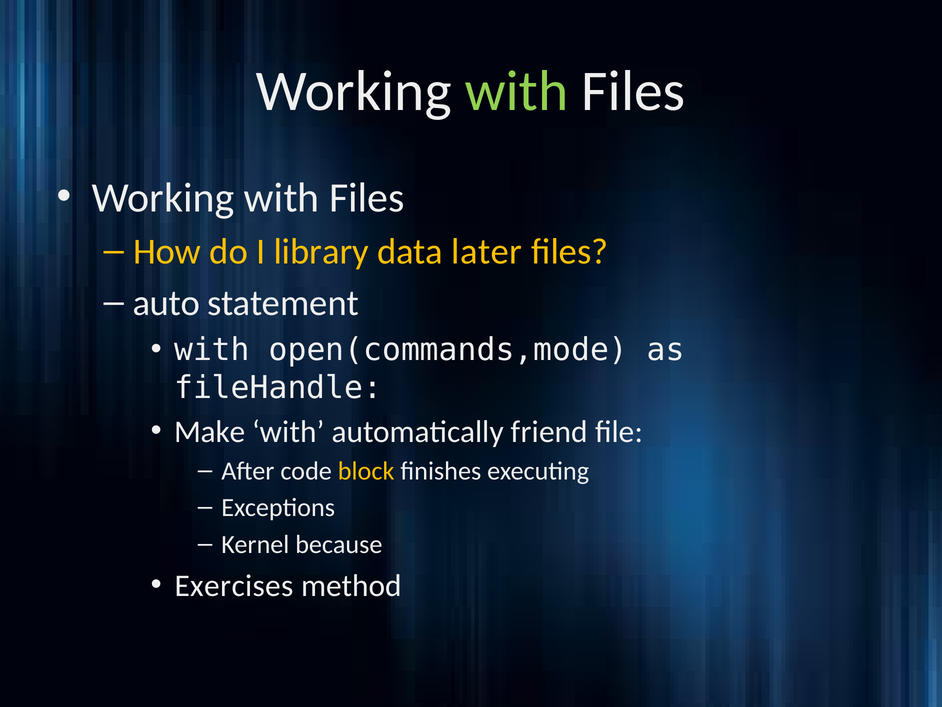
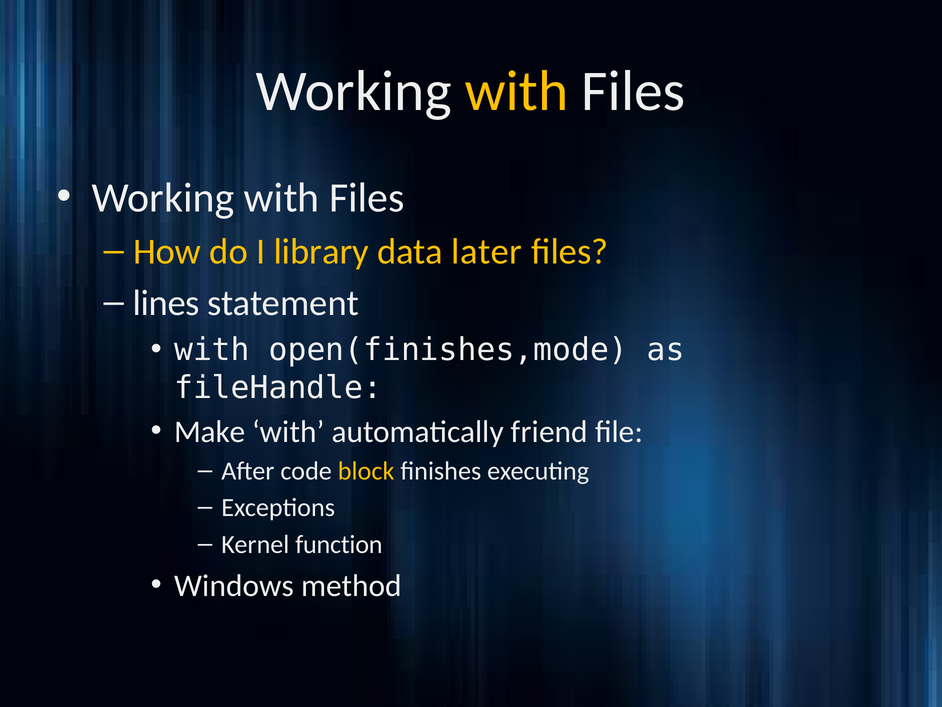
with colour: light green -> yellow (517, 91)
auto: auto -> lines (166, 303)
open(commands,mode: open(commands,mode -> open(finishes,mode (448, 350)
because: because -> function (339, 544)
Exercises: Exercises -> Windows (234, 585)
